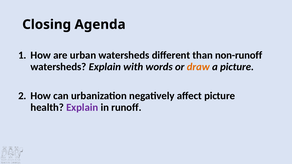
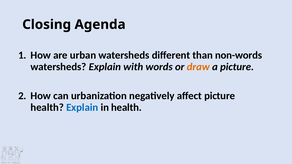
non-runoff: non-runoff -> non-words (239, 55)
Explain colour: purple -> blue (82, 107)
in runoff: runoff -> health (126, 107)
